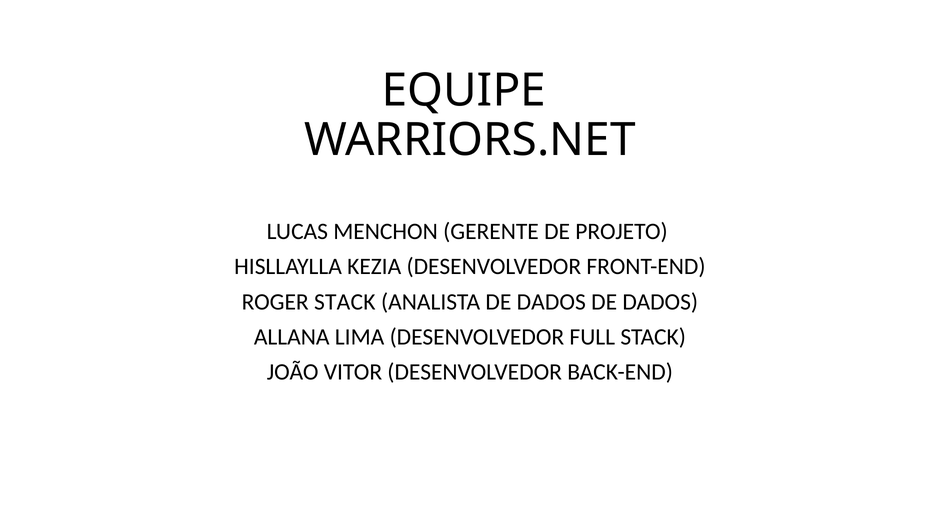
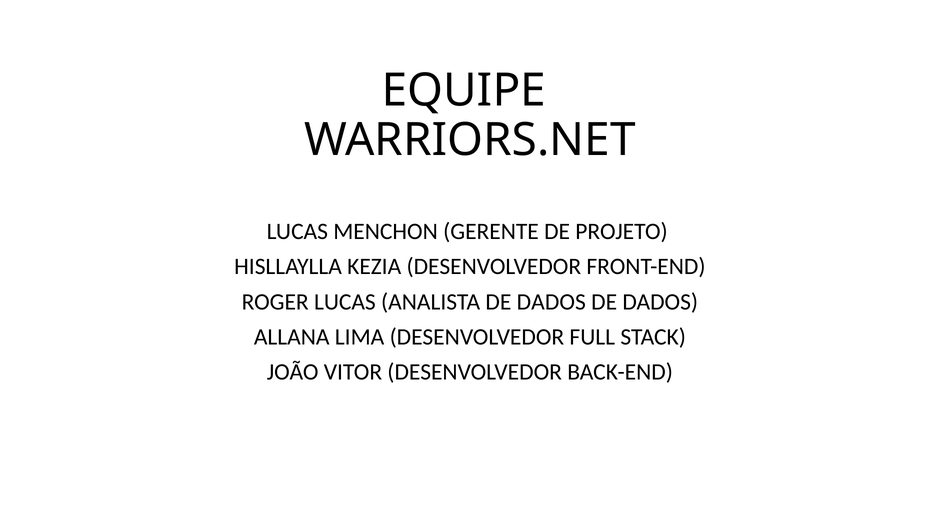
ROGER STACK: STACK -> LUCAS (345, 302)
